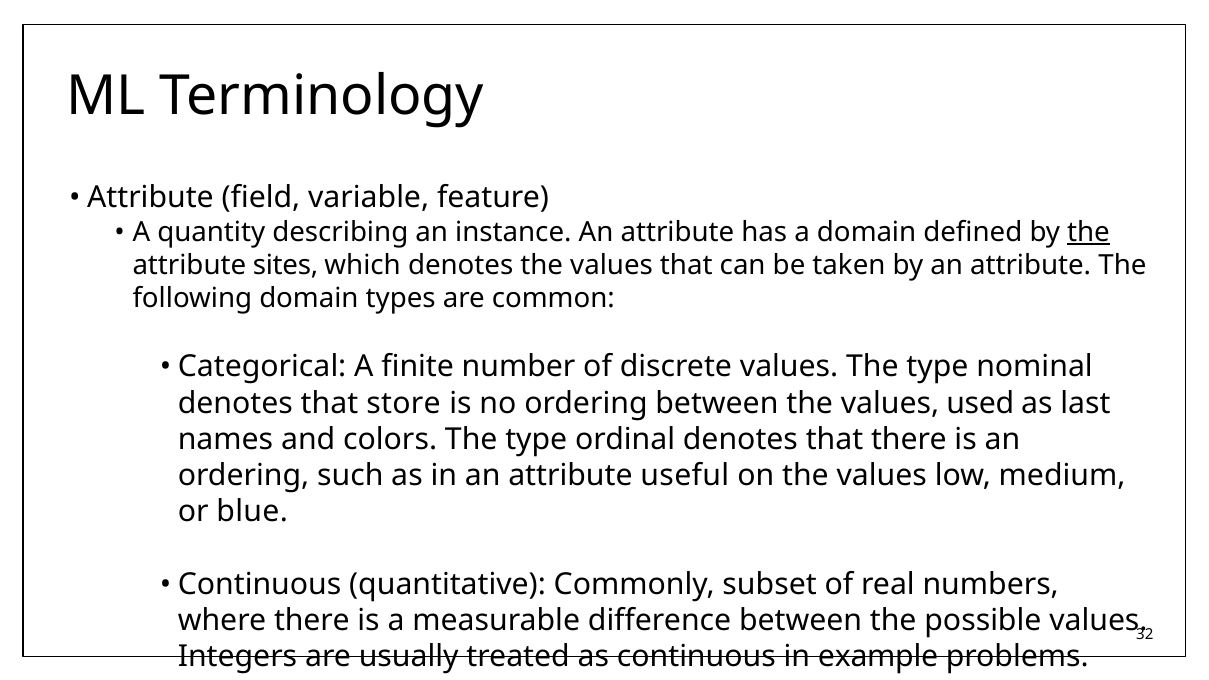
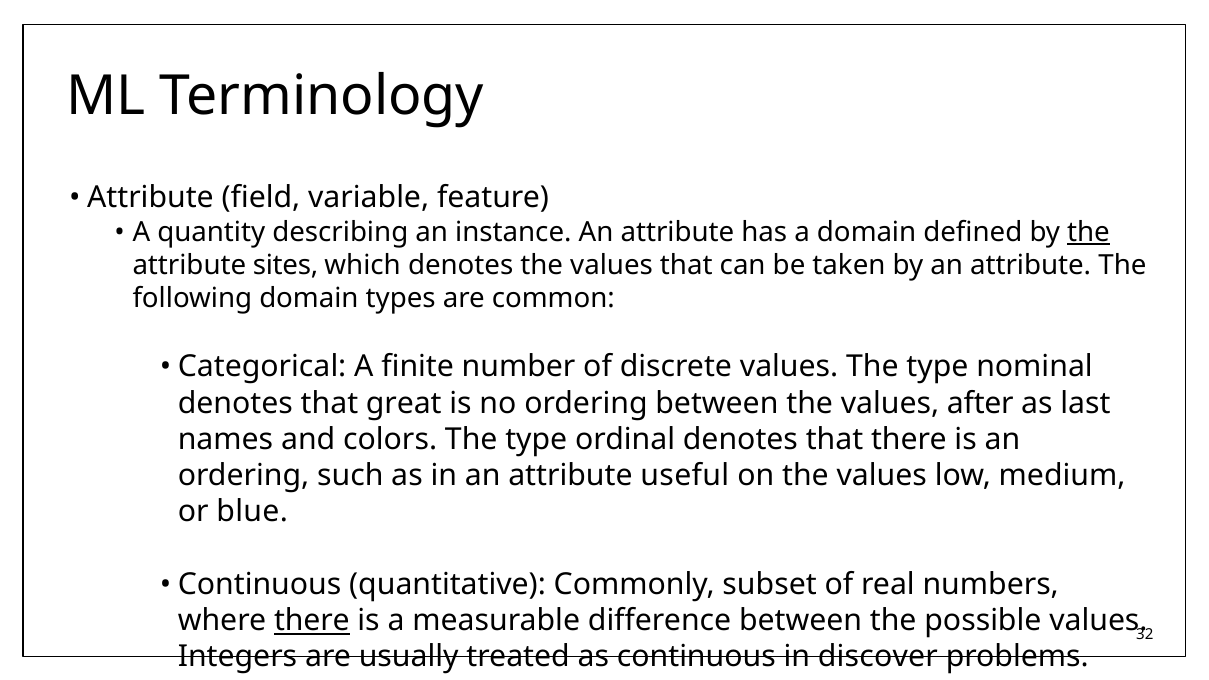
store: store -> great (404, 403)
used: used -> after (980, 403)
there underline: none -> present (312, 621)
example: example -> discover (878, 657)
